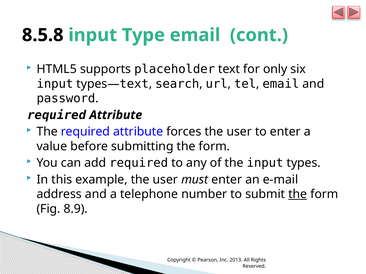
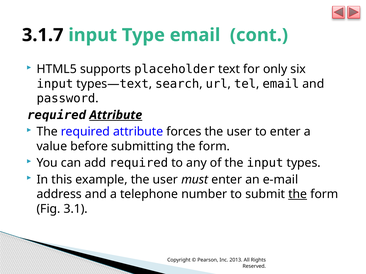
8.5.8: 8.5.8 -> 3.1.7 (43, 35)
Attribute underline: none -> present (116, 115)
8.9: 8.9 -> 3.1 (76, 209)
